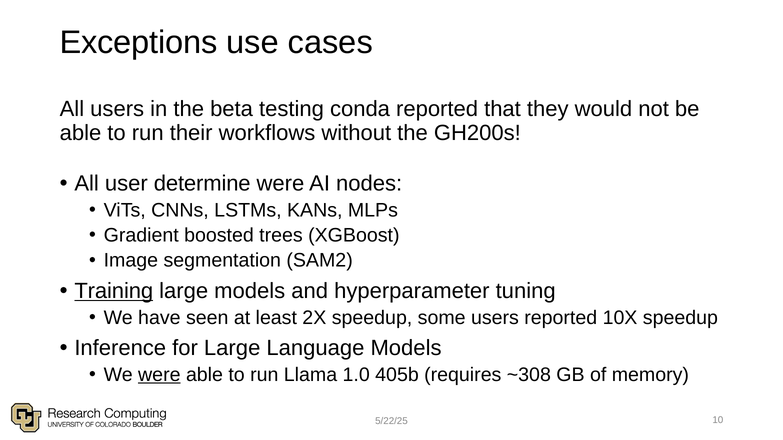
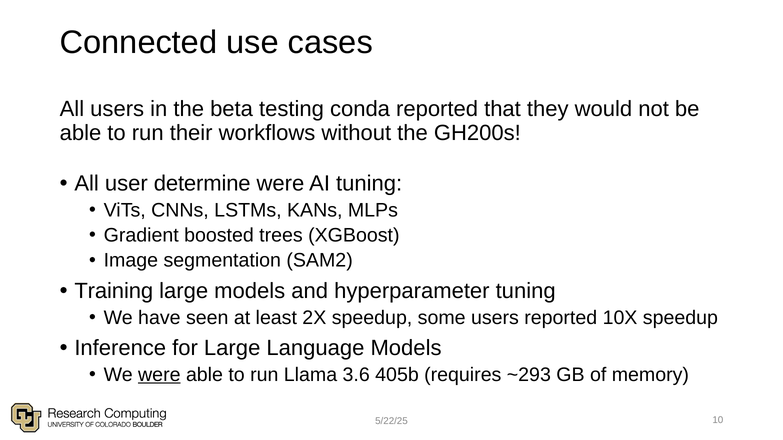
Exceptions: Exceptions -> Connected (138, 42)
AI nodes: nodes -> tuning (369, 184)
Training underline: present -> none (114, 291)
1.0: 1.0 -> 3.6 (356, 375)
~308: ~308 -> ~293 (529, 375)
